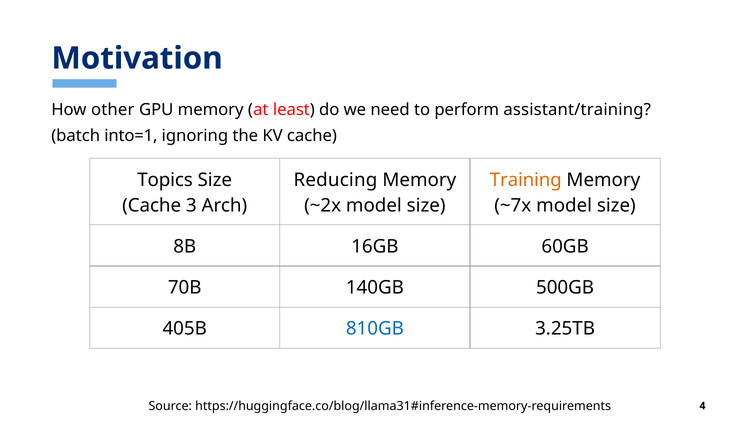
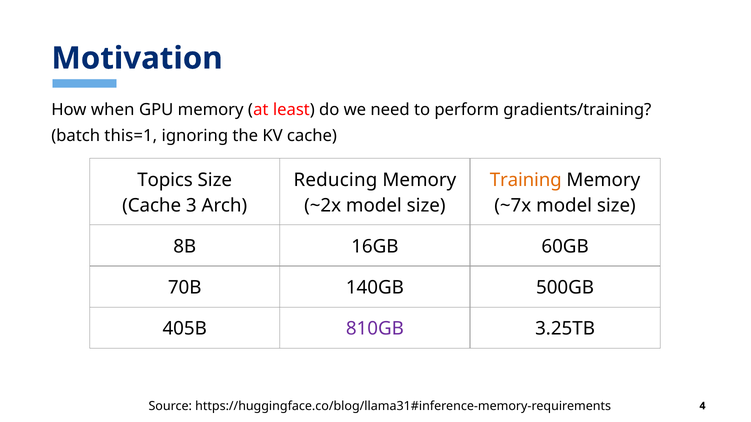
other: other -> when (113, 110)
assistant/training: assistant/training -> gradients/training (577, 110)
into=1: into=1 -> this=1 (131, 136)
810GB colour: blue -> purple (375, 329)
